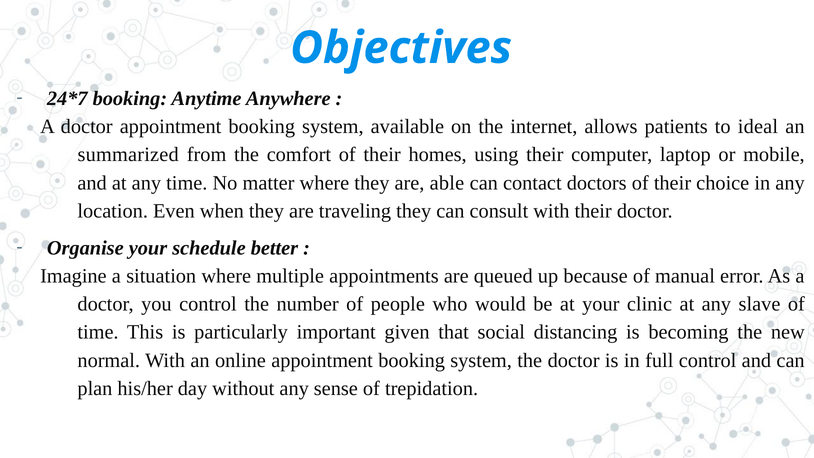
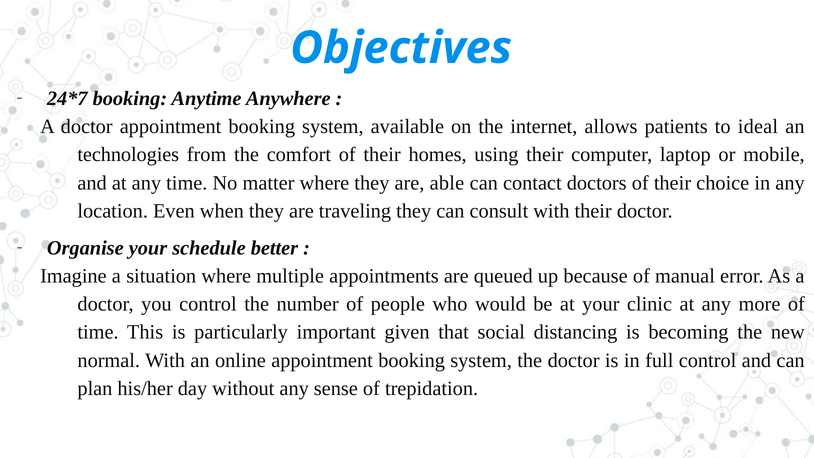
summarized: summarized -> technologies (128, 155)
slave: slave -> more (759, 304)
